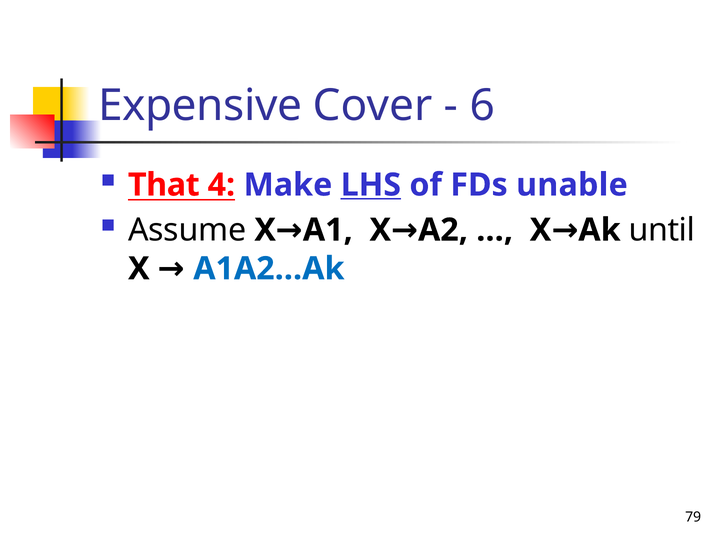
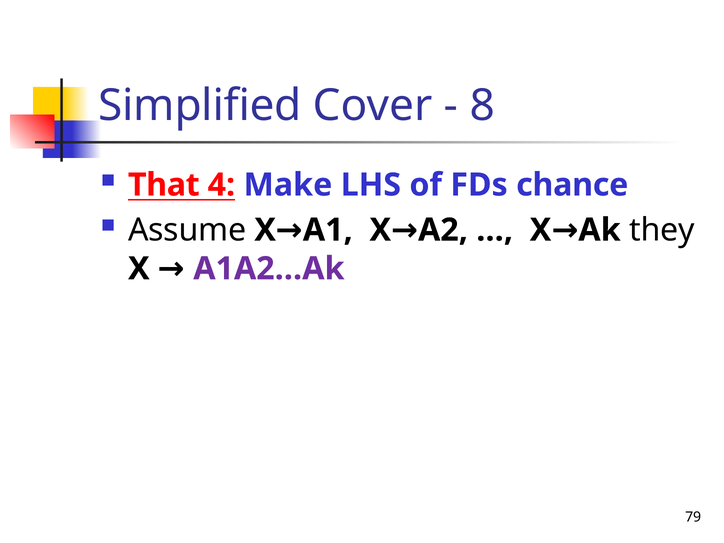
Expensive: Expensive -> Simplified (200, 106)
6: 6 -> 8 (482, 106)
LHS underline: present -> none (371, 185)
unable: unable -> chance (572, 185)
until: until -> they (662, 230)
A1A2…Ak colour: blue -> purple (269, 269)
